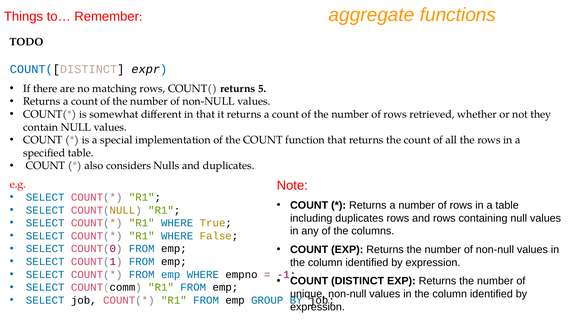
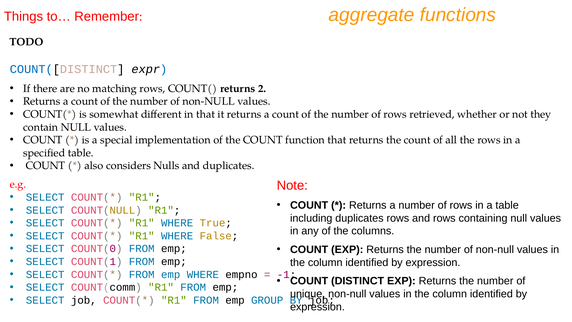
5: 5 -> 2 (262, 88)
